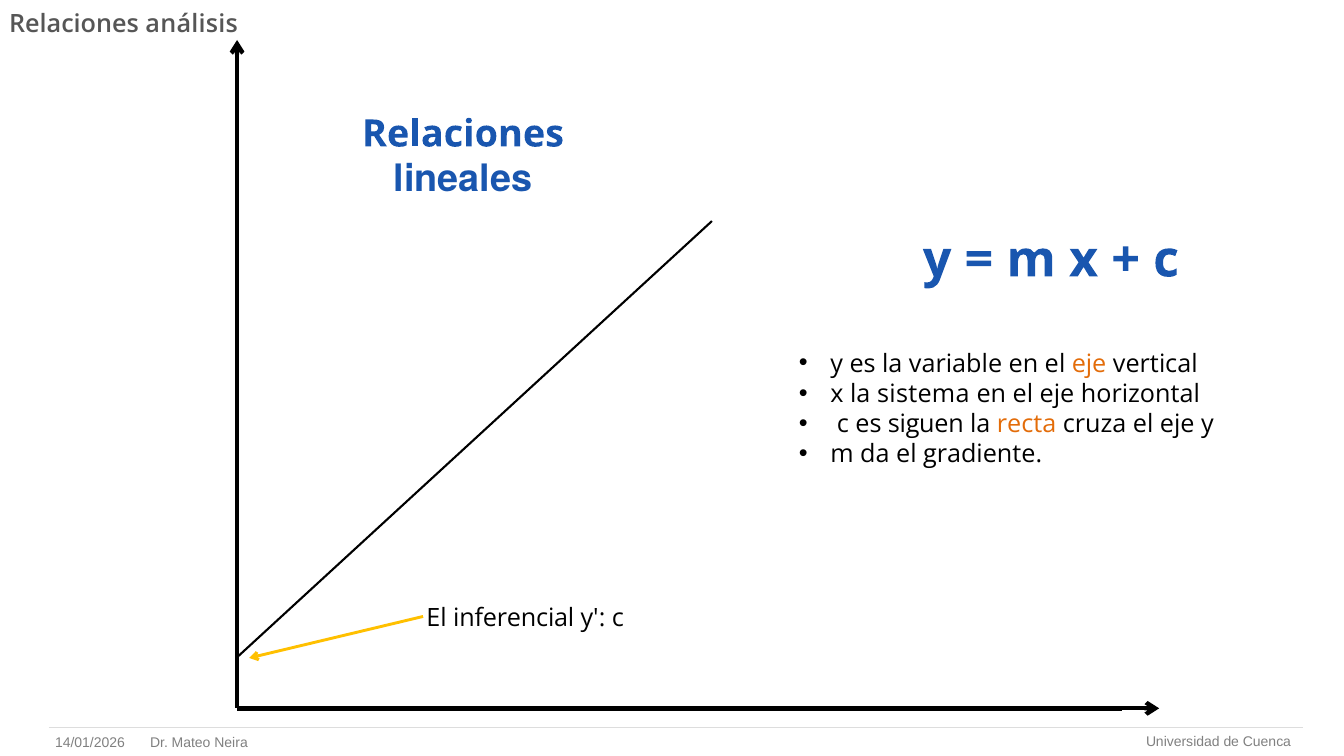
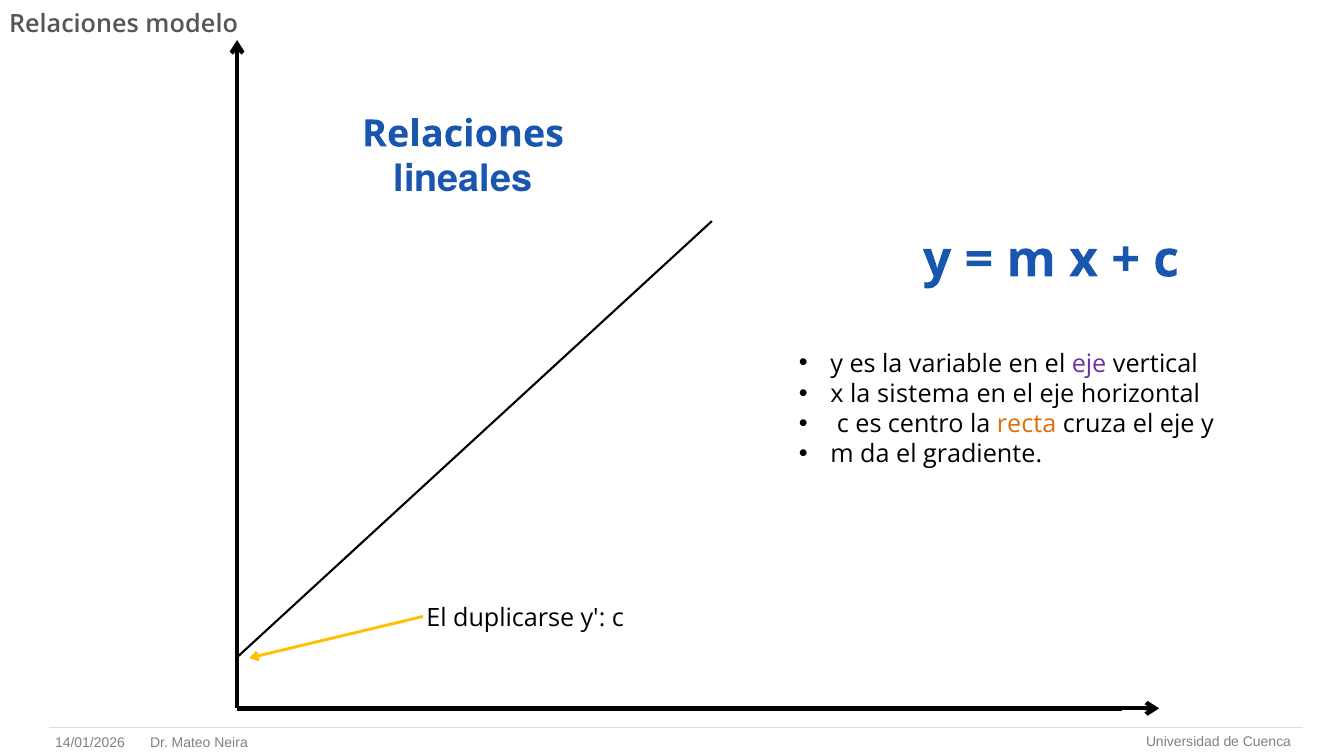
análisis: análisis -> modelo (192, 24)
eje colour: orange -> purple (1089, 364)
siguen: siguen -> centro (926, 424)
inferencial: inferencial -> duplicarse (514, 618)
